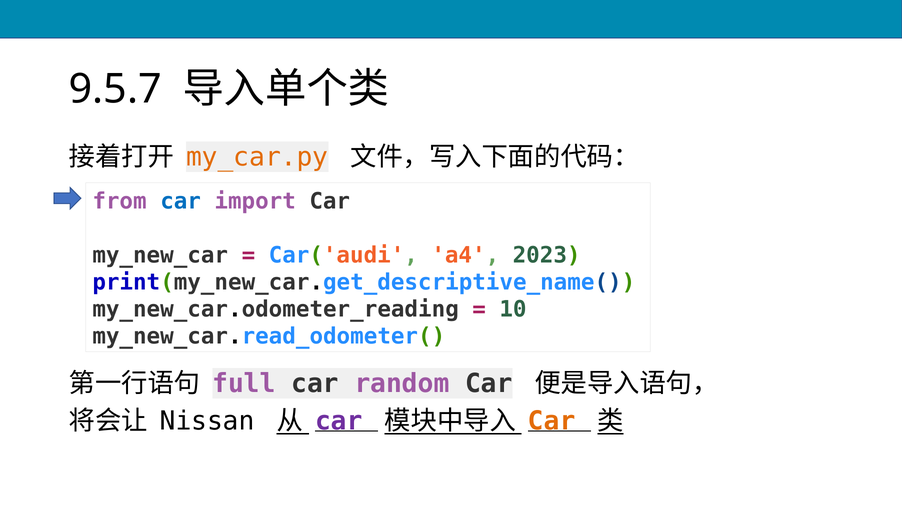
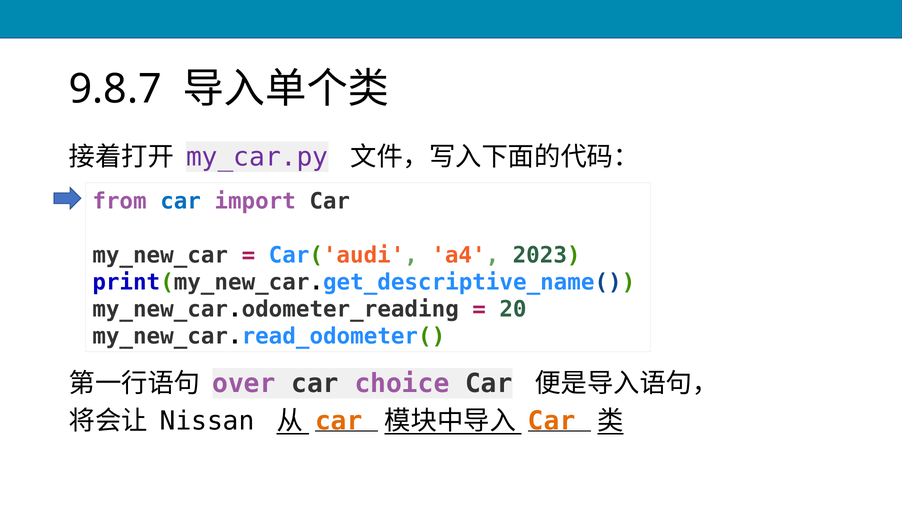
9.5.7: 9.5.7 -> 9.8.7 (115, 89)
my_car.py colour: orange -> purple (257, 157)
10: 10 -> 20 (513, 310)
full: full -> over (244, 384)
random: random -> choice (402, 384)
car colour: purple -> orange (339, 422)
